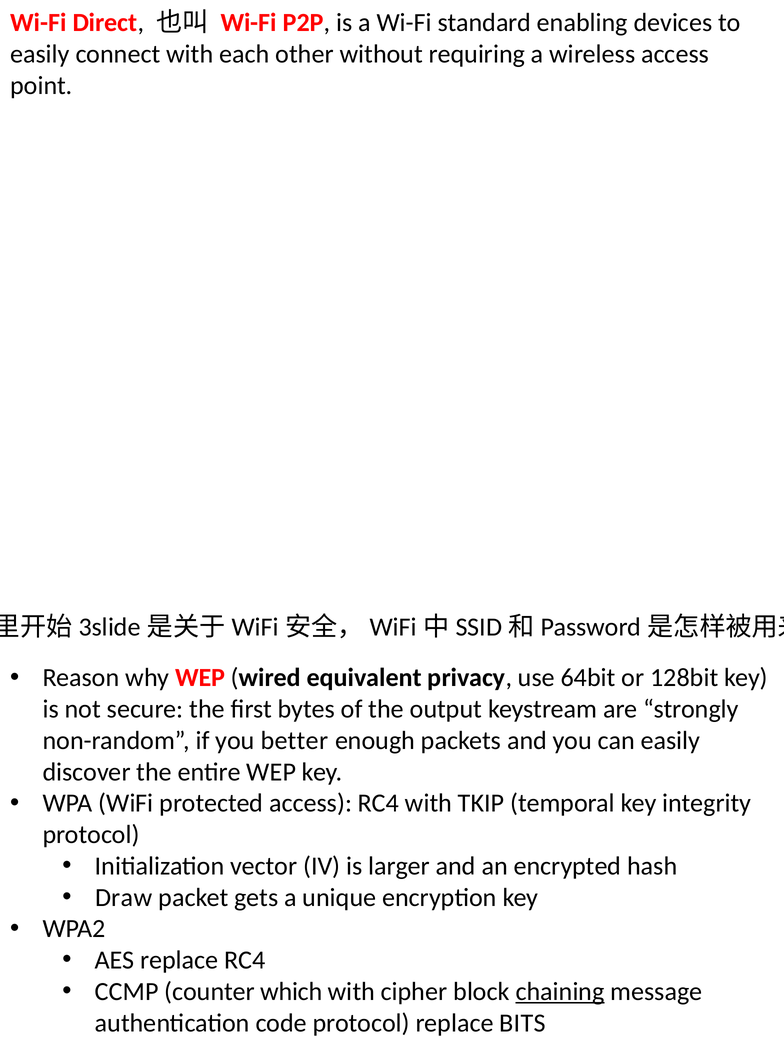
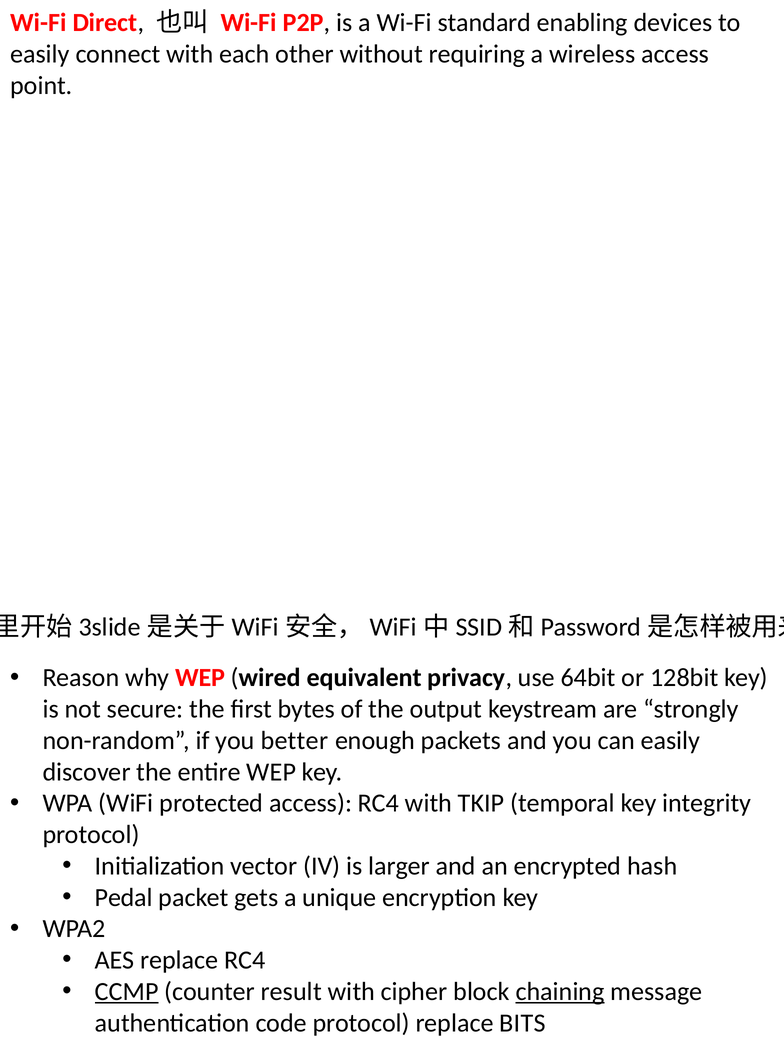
Draw: Draw -> Pedal (124, 897)
CCMP underline: none -> present (127, 991)
which: which -> result (291, 991)
